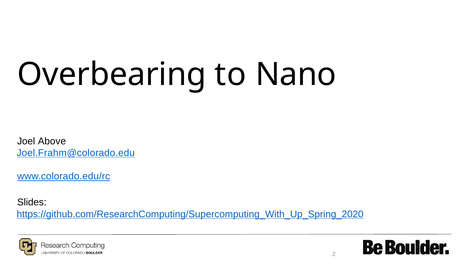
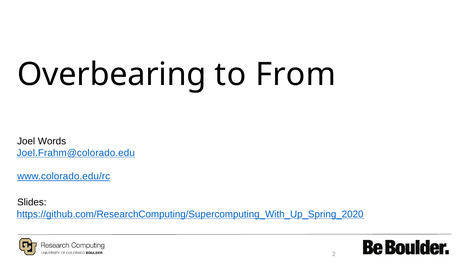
Nano: Nano -> From (296, 75)
Above: Above -> Words (52, 141)
